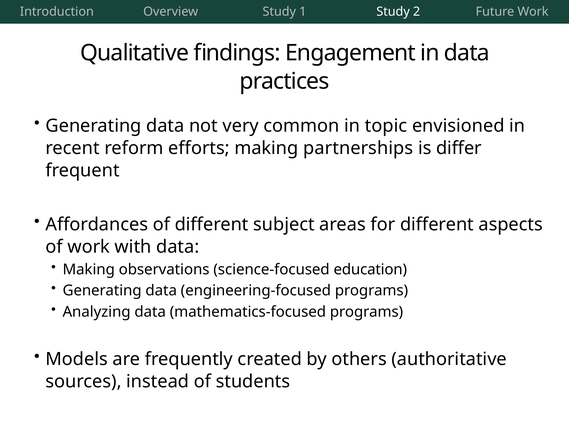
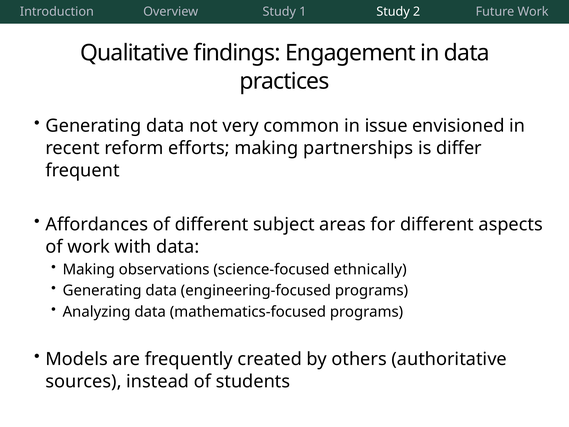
topic: topic -> issue (386, 126)
education: education -> ethnically (370, 269)
